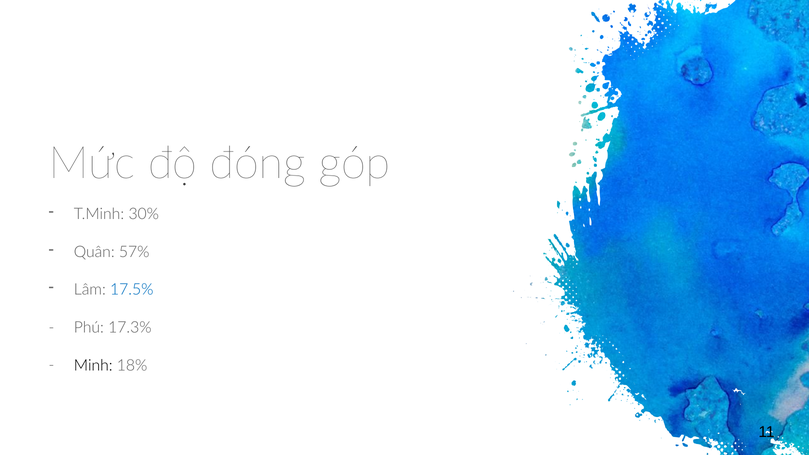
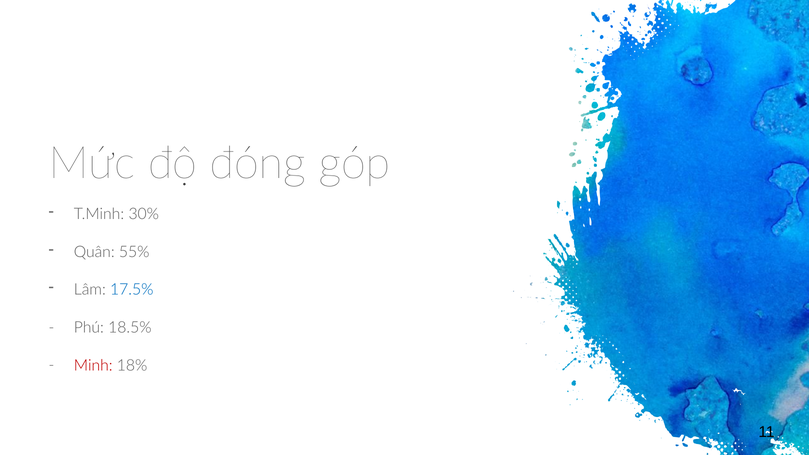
57%: 57% -> 55% (134, 252)
17.3%: 17.3% -> 18.5% (130, 328)
Minh colour: black -> red (93, 365)
